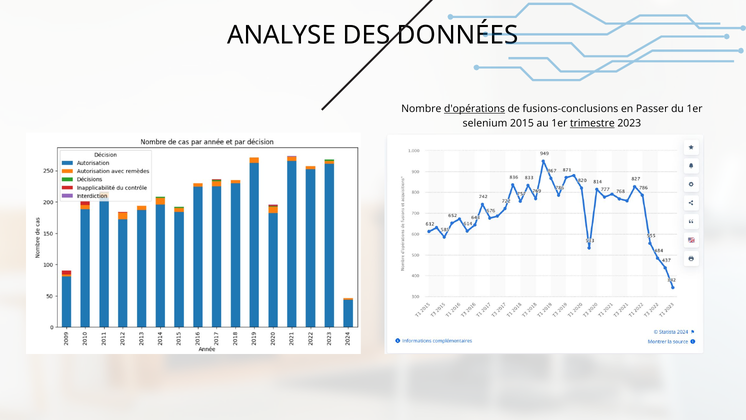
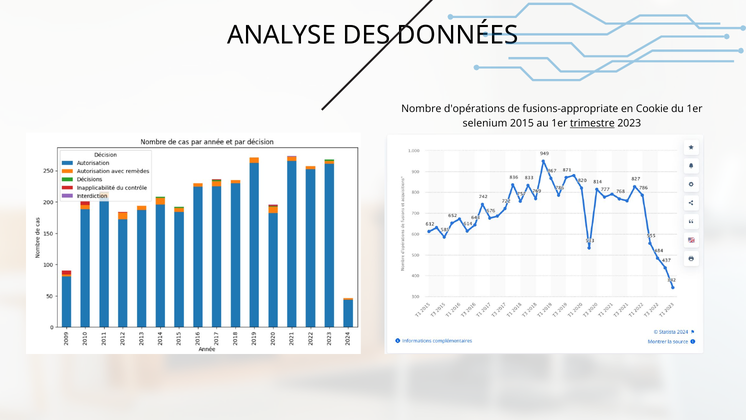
d'opérations underline: present -> none (475, 109)
fusions-conclusions: fusions-conclusions -> fusions-appropriate (570, 109)
Passer: Passer -> Cookie (652, 109)
